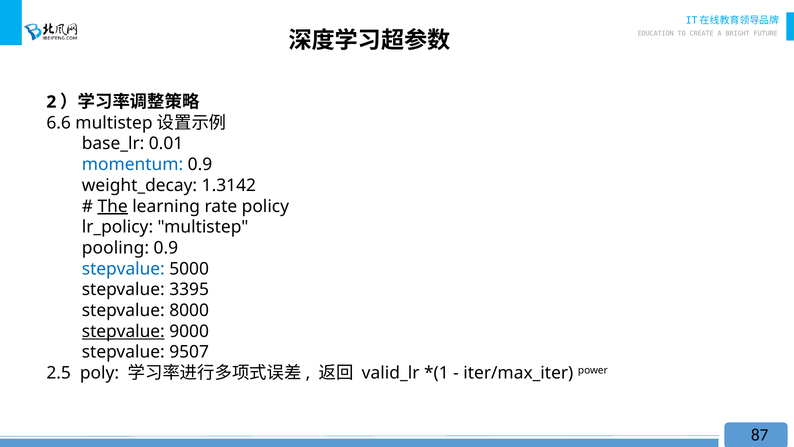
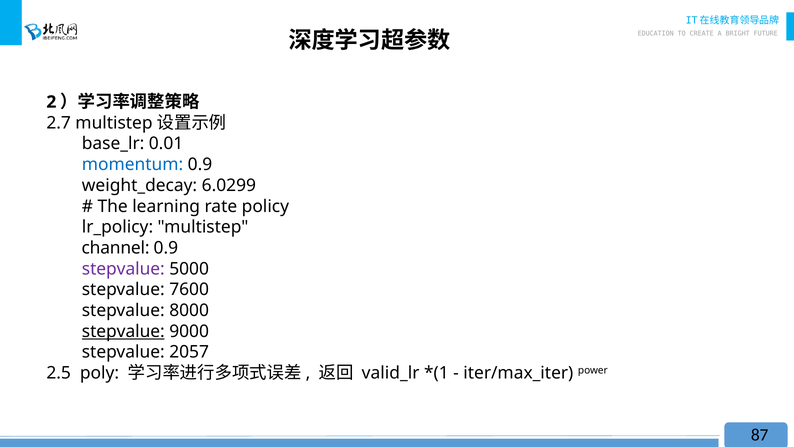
6.6: 6.6 -> 2.7 (59, 123)
1.3142: 1.3142 -> 6.0299 (229, 185)
The underline: present -> none (113, 206)
pooling: pooling -> channel (116, 248)
stepvalue colour: blue -> purple (123, 269)
3395: 3395 -> 7600 (189, 290)
9507: 9507 -> 2057 (189, 352)
